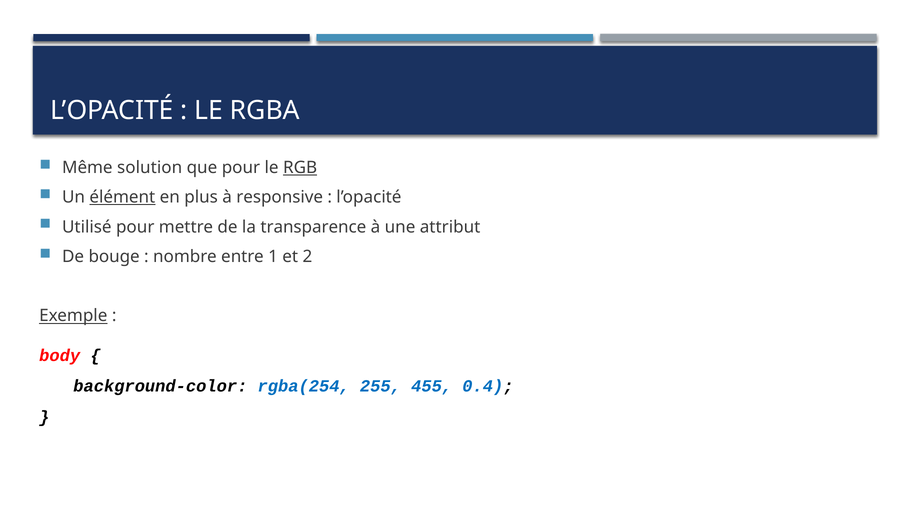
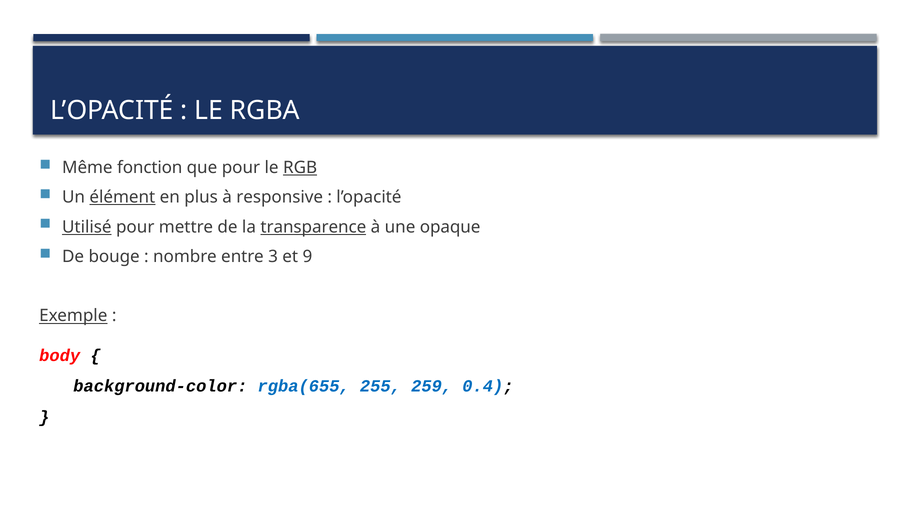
solution: solution -> fonction (150, 168)
Utilisé underline: none -> present (87, 227)
transparence underline: none -> present (313, 227)
attribut: attribut -> opaque (450, 227)
1: 1 -> 3 (273, 256)
2: 2 -> 9 (308, 256)
rgba(254: rgba(254 -> rgba(655 (304, 386)
455: 455 -> 259 (432, 386)
